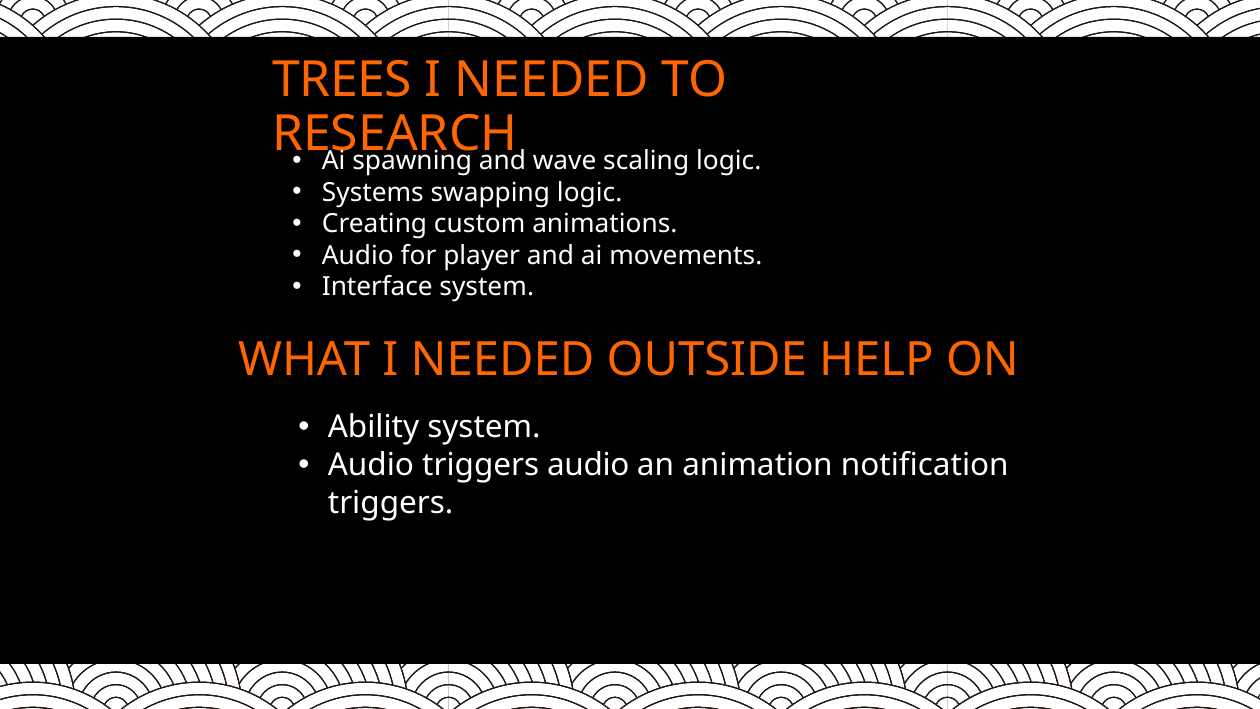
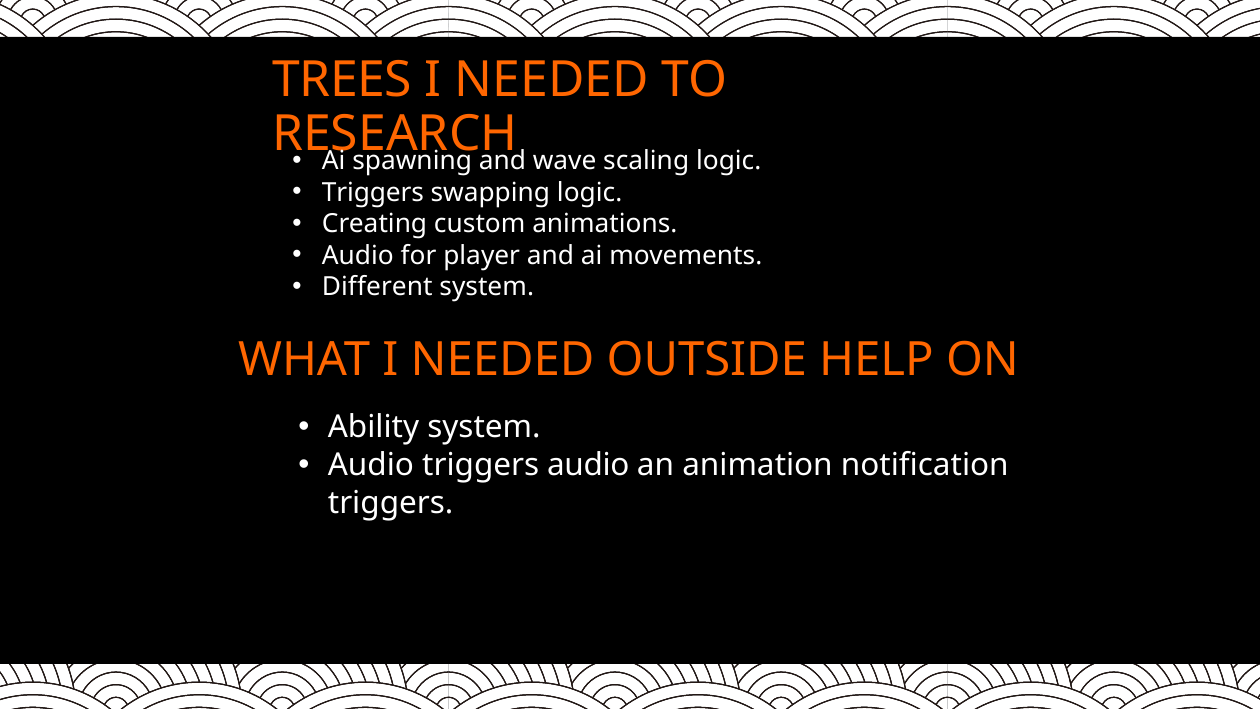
Systems: Systems -> Triggers (373, 192)
Interface: Interface -> Different (377, 287)
